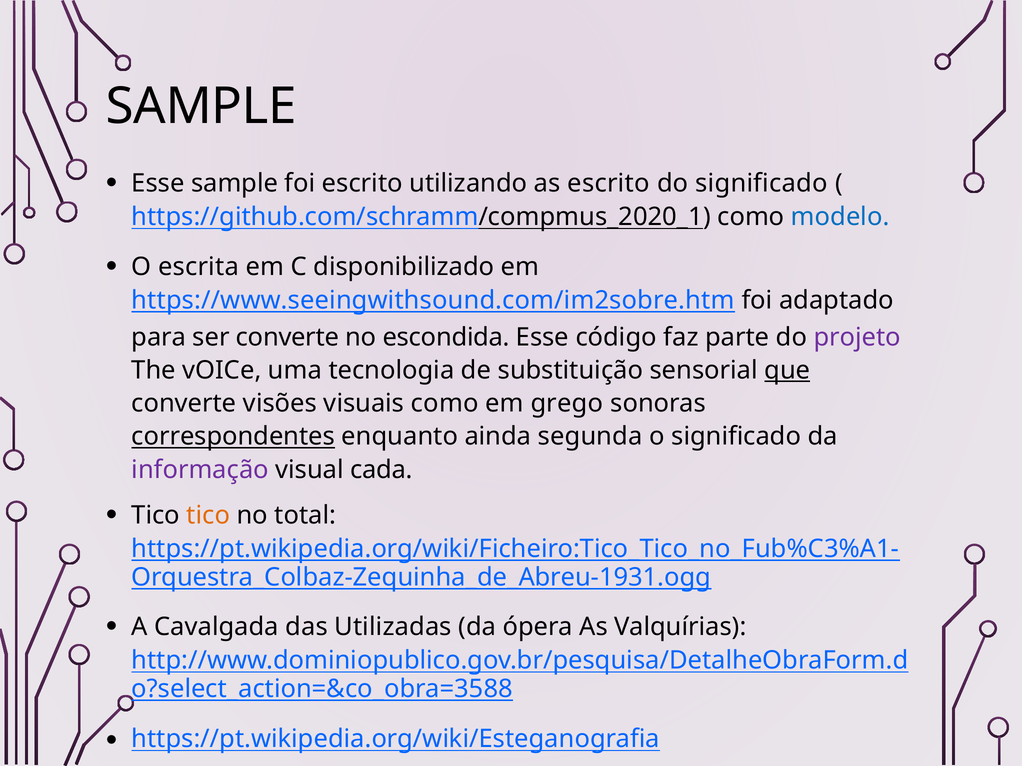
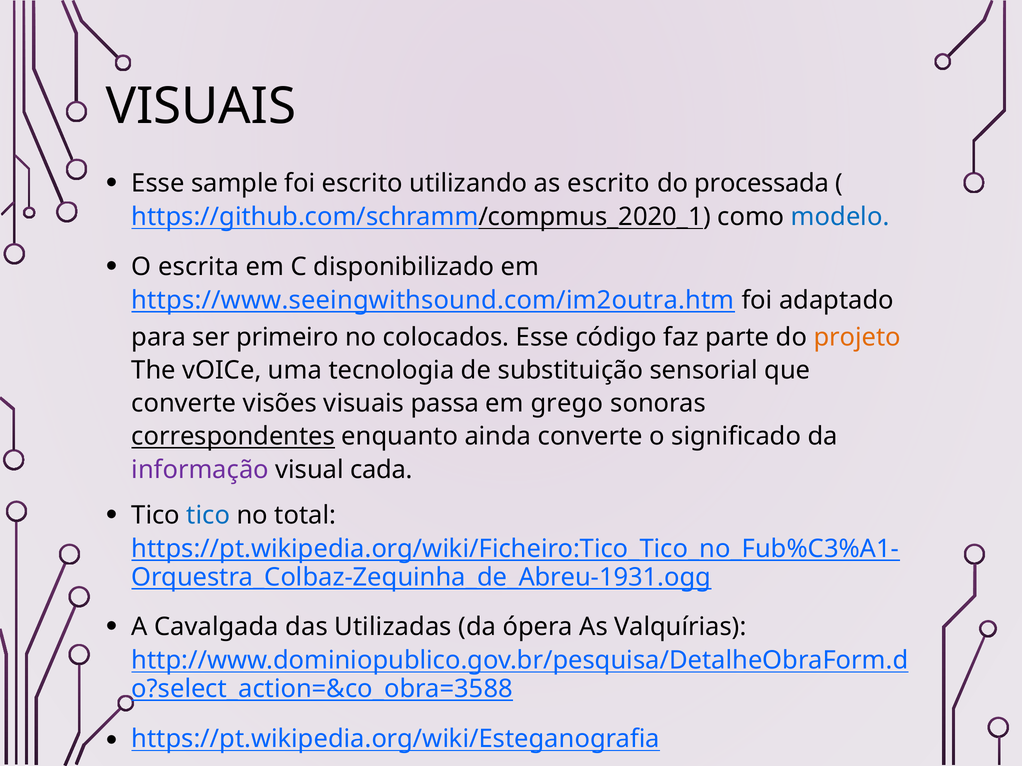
SAMPLE: SAMPLE -> VISUAIS (201, 107)
do significado: significado -> processada (762, 184)
https://www.seeingwithsound.com/im2sobre.htm: https://www.seeingwithsound.com/im2sobre.htm -> https://www.seeingwithsound.com/im2outra.htm (433, 300)
ser converte: converte -> primeiro (287, 338)
escondida: escondida -> colocados (446, 338)
projeto colour: purple -> orange (857, 338)
que underline: present -> none (787, 371)
visuais como: como -> passa (445, 404)
ainda segunda: segunda -> converte (590, 437)
tico colour: orange -> blue (208, 516)
